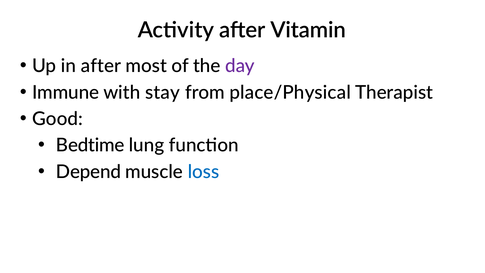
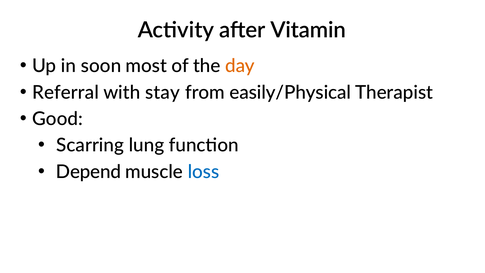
in after: after -> soon (101, 66)
day colour: purple -> orange (240, 66)
Immune: Immune -> Referral (65, 92)
place/Physical: place/Physical -> easily/Physical (290, 92)
Bedtime: Bedtime -> Scarring (90, 145)
